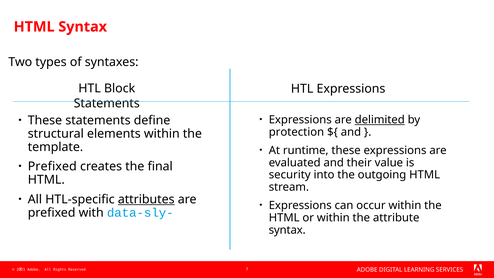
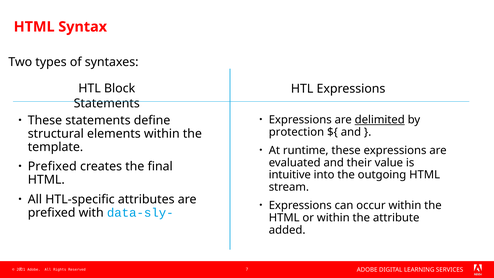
security: security -> intuitive (290, 175)
attributes underline: present -> none (146, 199)
syntax: syntax -> added (287, 230)
